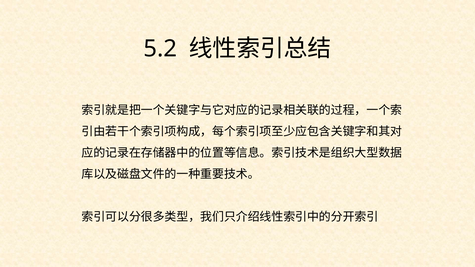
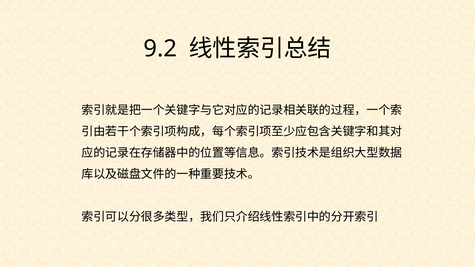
5.2: 5.2 -> 9.2 (160, 49)
